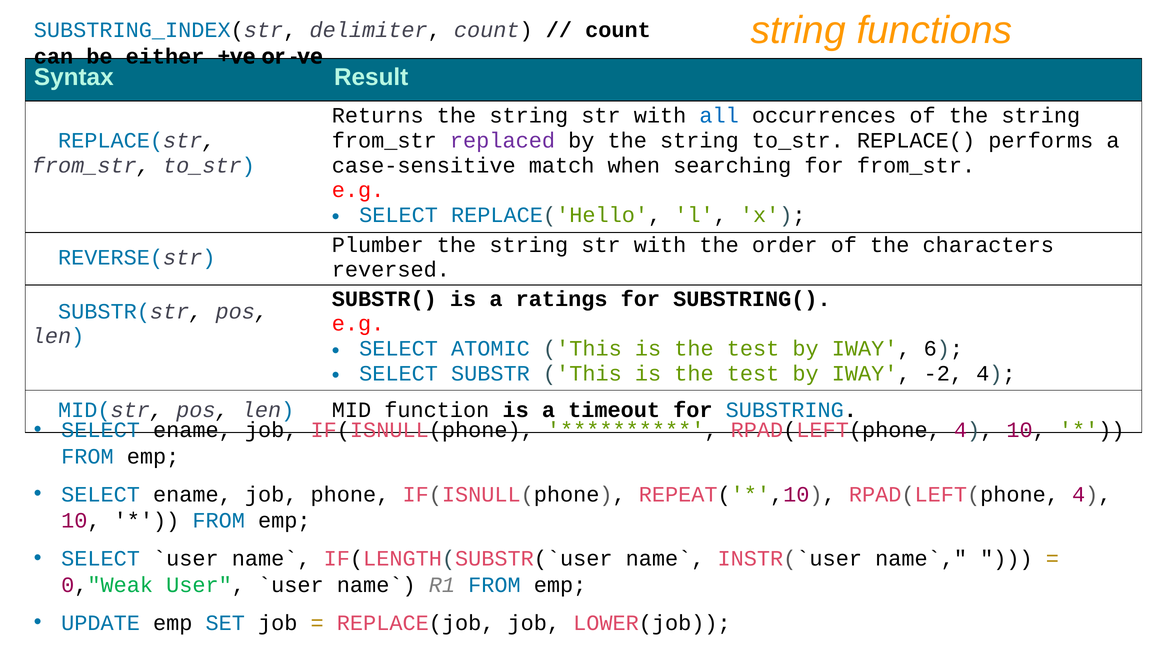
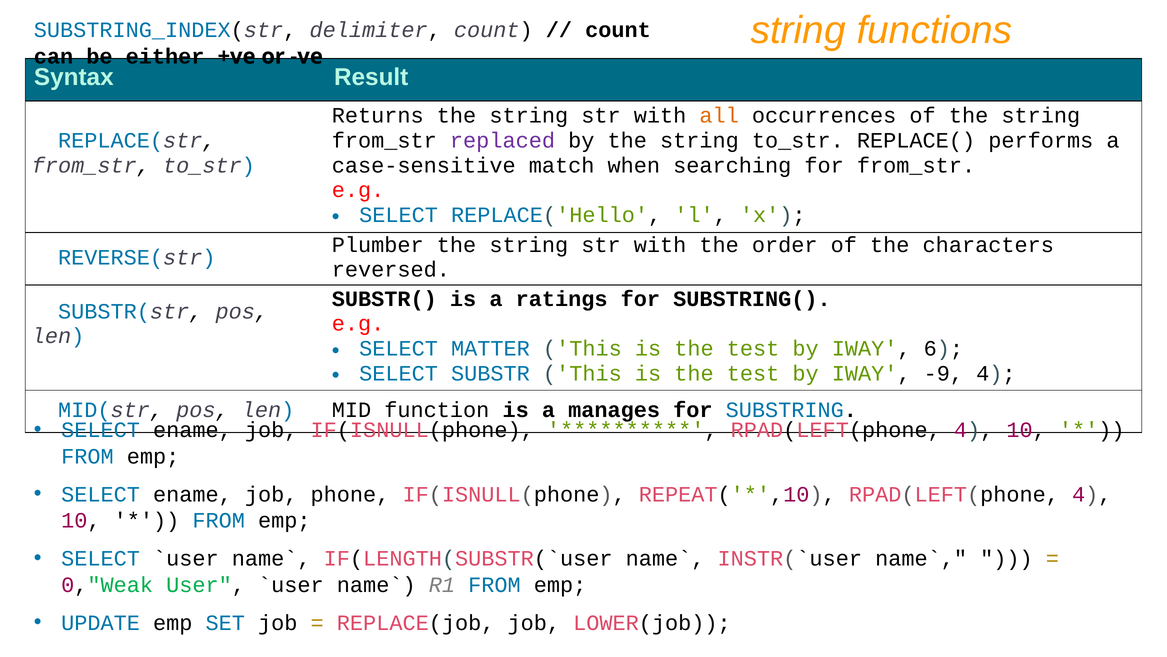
all colour: blue -> orange (719, 116)
ATOMIC: ATOMIC -> MATTER (490, 348)
-2: -2 -> -9 (943, 373)
timeout: timeout -> manages (614, 410)
